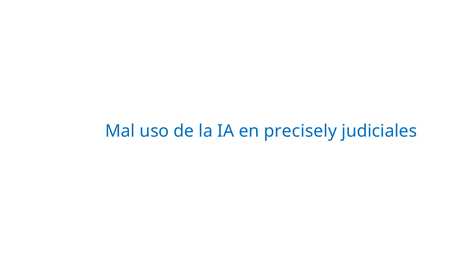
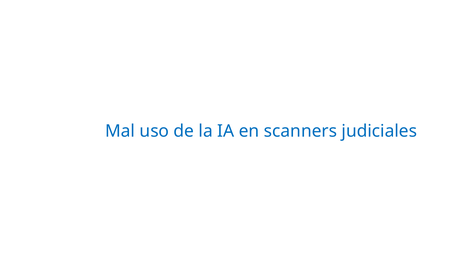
precisely: precisely -> scanners (300, 131)
